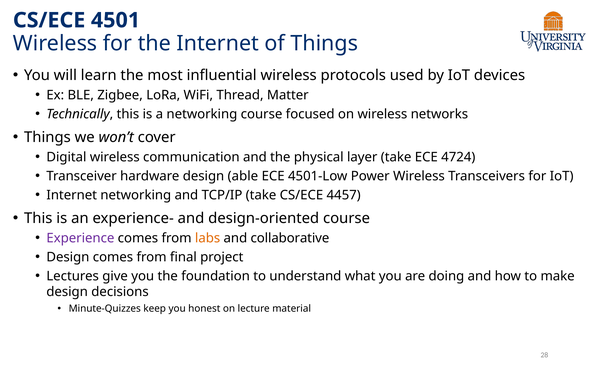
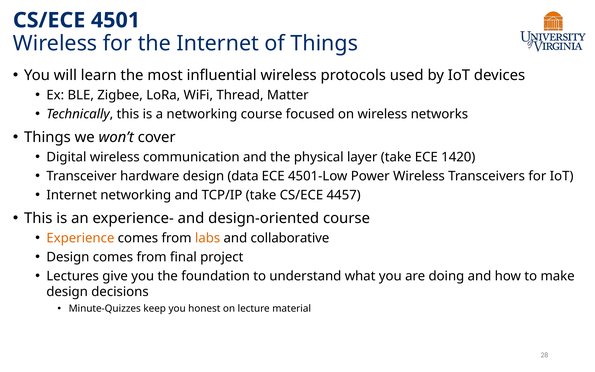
4724: 4724 -> 1420 (458, 157)
able: able -> data (243, 176)
Experience colour: purple -> orange (80, 238)
